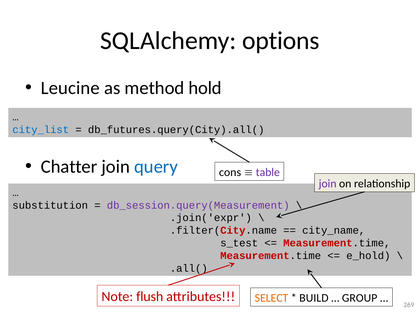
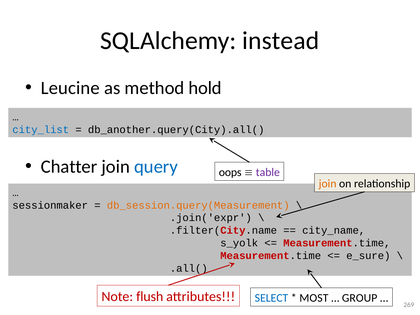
options: options -> instead (281, 41)
db_futures.query(City).all(: db_futures.query(City).all( -> db_another.query(City).all( (176, 130)
cons: cons -> oops (230, 172)
join colour: purple -> orange (328, 183)
substitution: substitution -> sessionmaker (50, 205)
db_session.query(Measurement colour: purple -> orange (198, 205)
s_test: s_test -> s_yolk (239, 243)
e_hold: e_hold -> e_sure (368, 256)
SELECT colour: orange -> blue (271, 298)
BUILD: BUILD -> MOST (314, 298)
